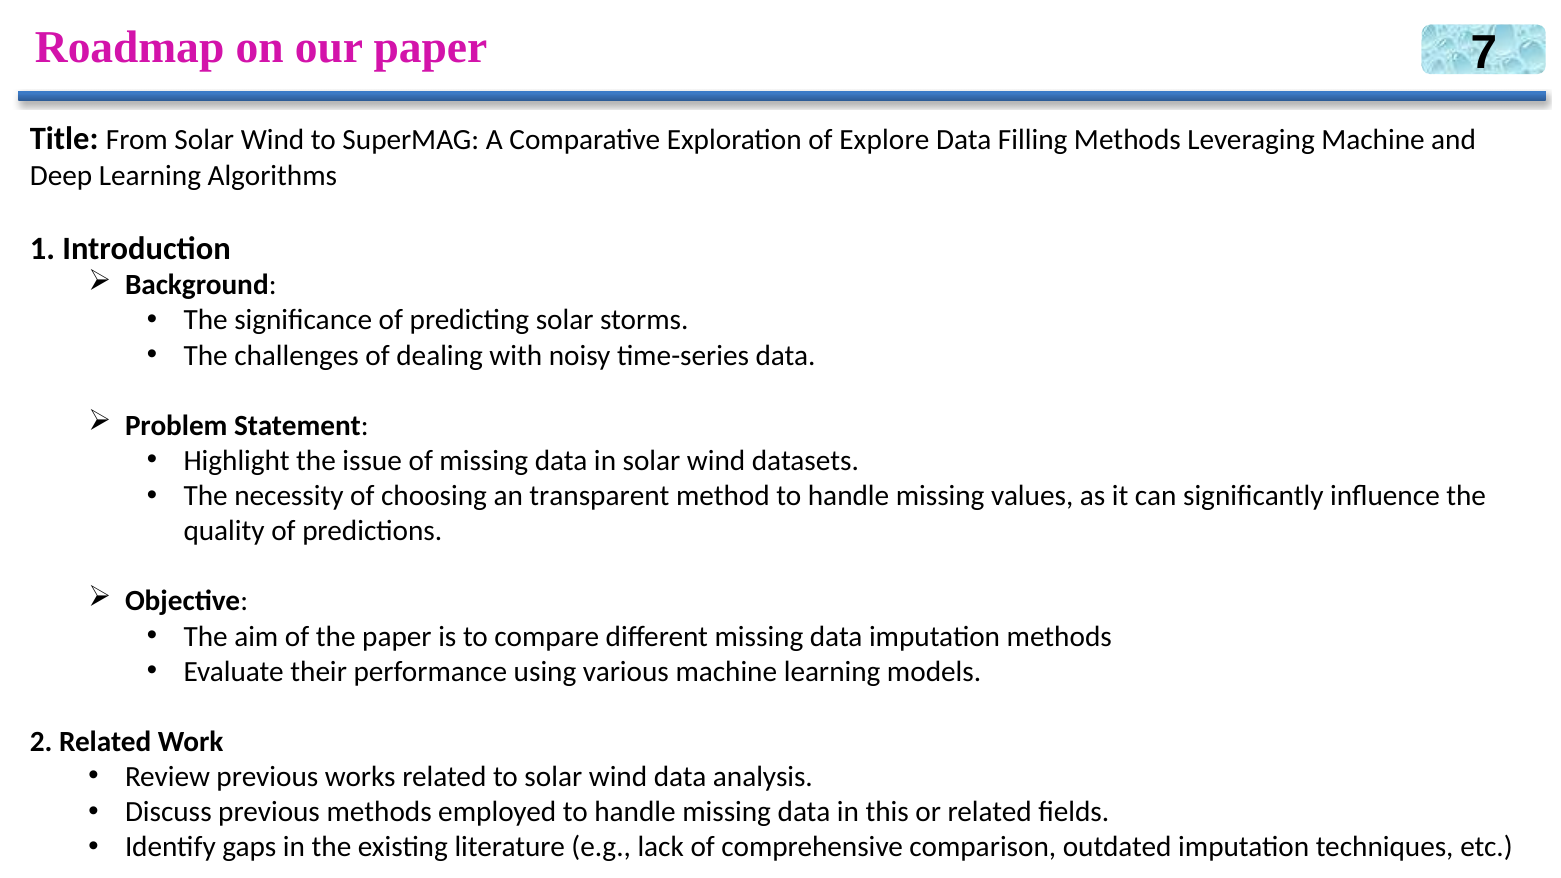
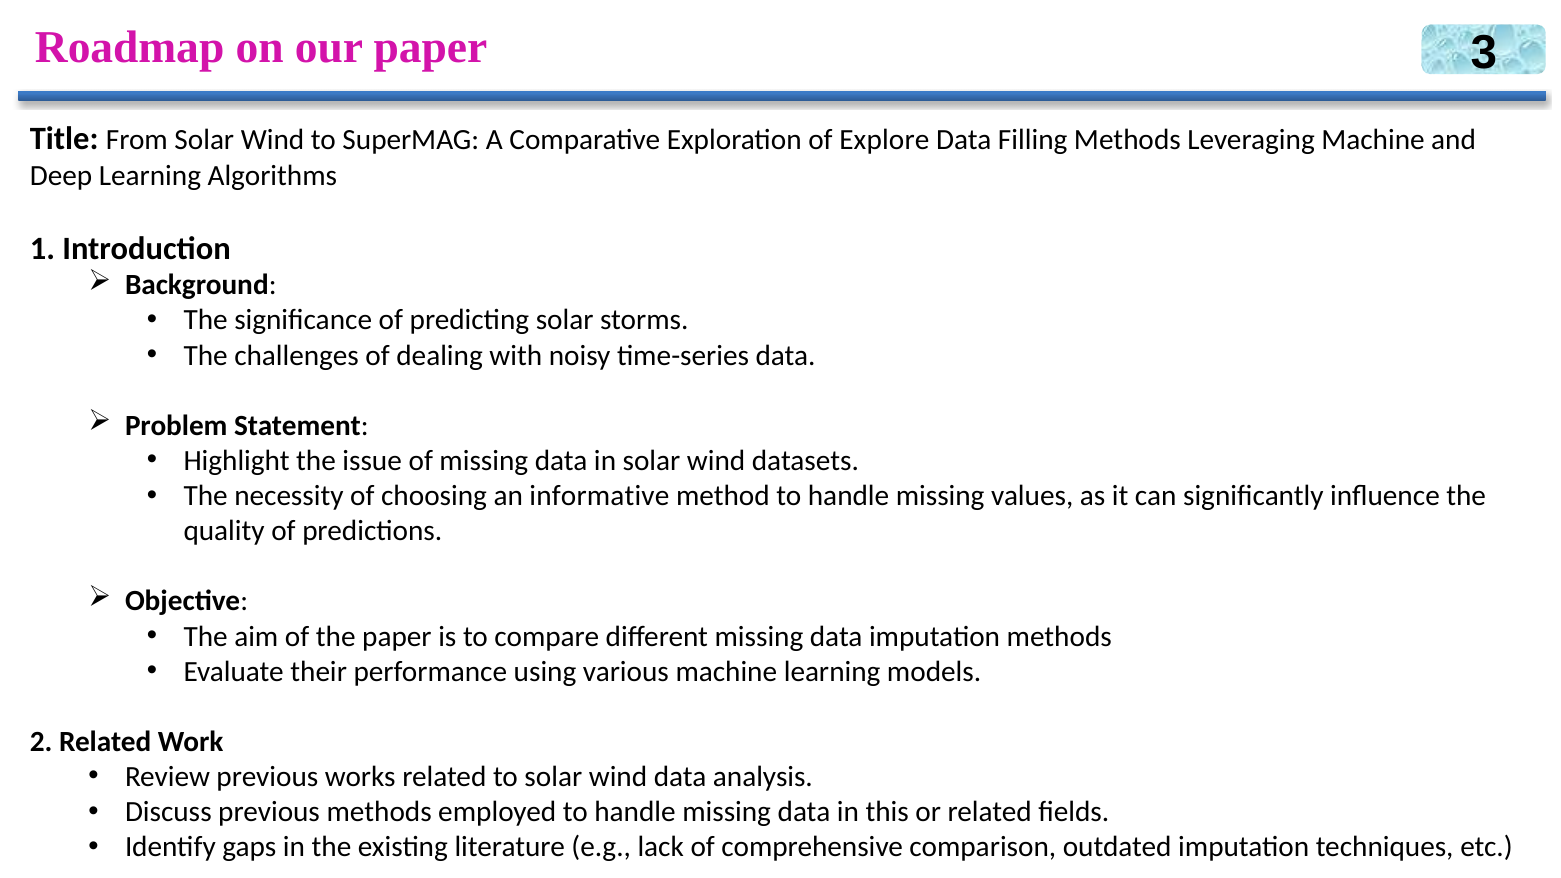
7: 7 -> 3 (1484, 53)
transparent: transparent -> informative (599, 496)
